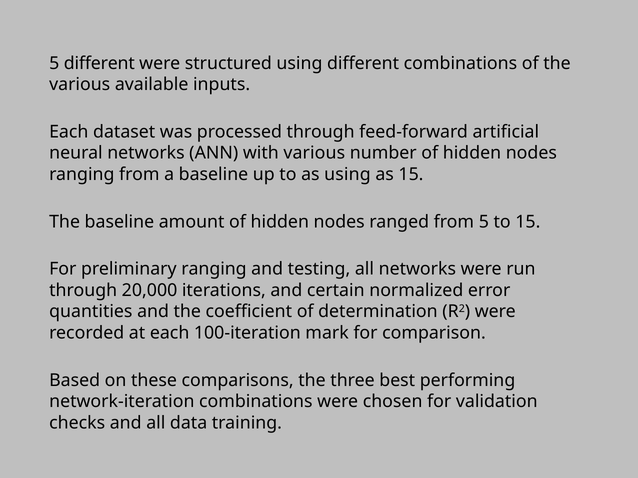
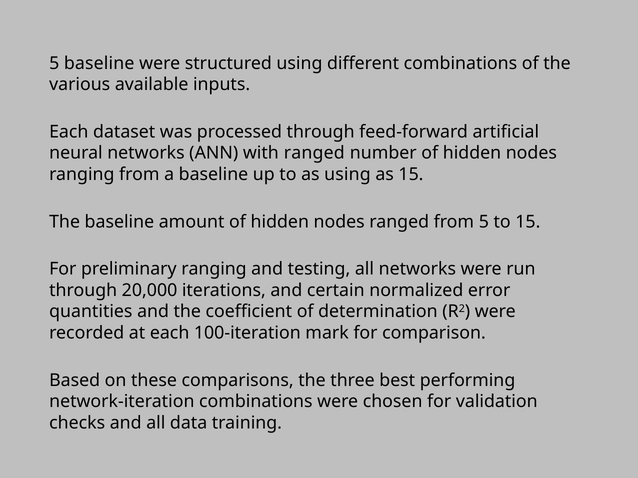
5 different: different -> baseline (99, 63)
with various: various -> ranged (314, 153)
